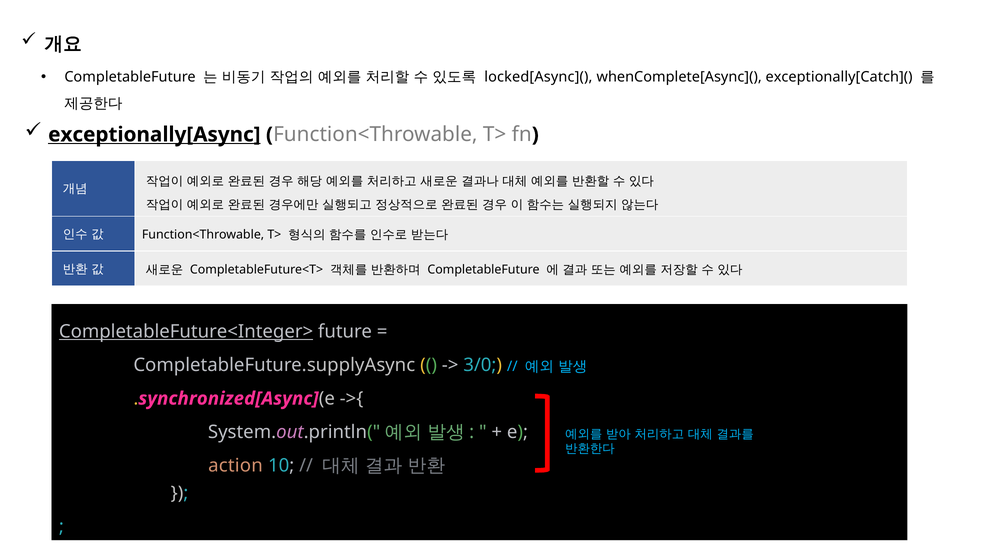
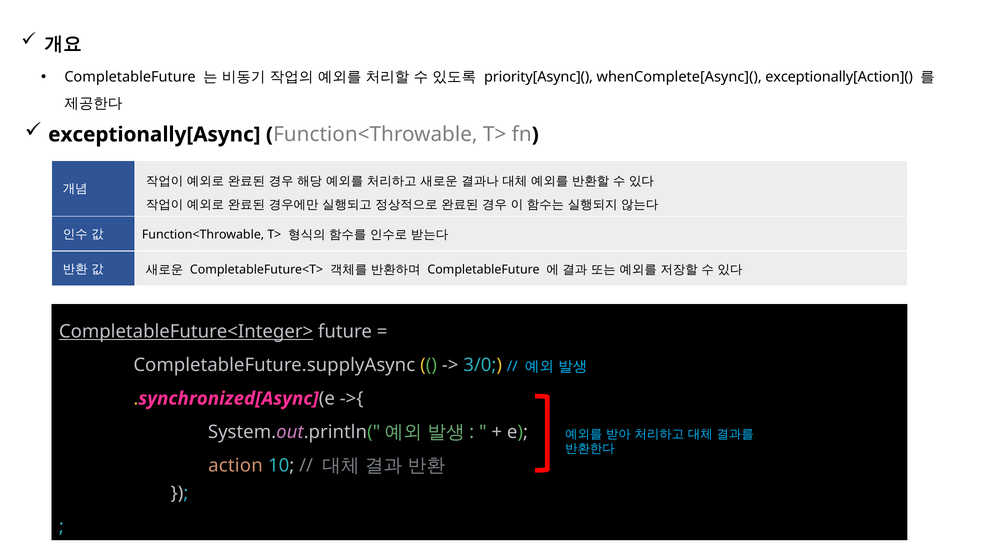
locked[Async](: locked[Async]( -> priority[Async]( (539, 77)
exceptionally[Catch](: exceptionally[Catch]( -> exceptionally[Action]( (839, 77)
exceptionally[Async underline: present -> none (154, 135)
